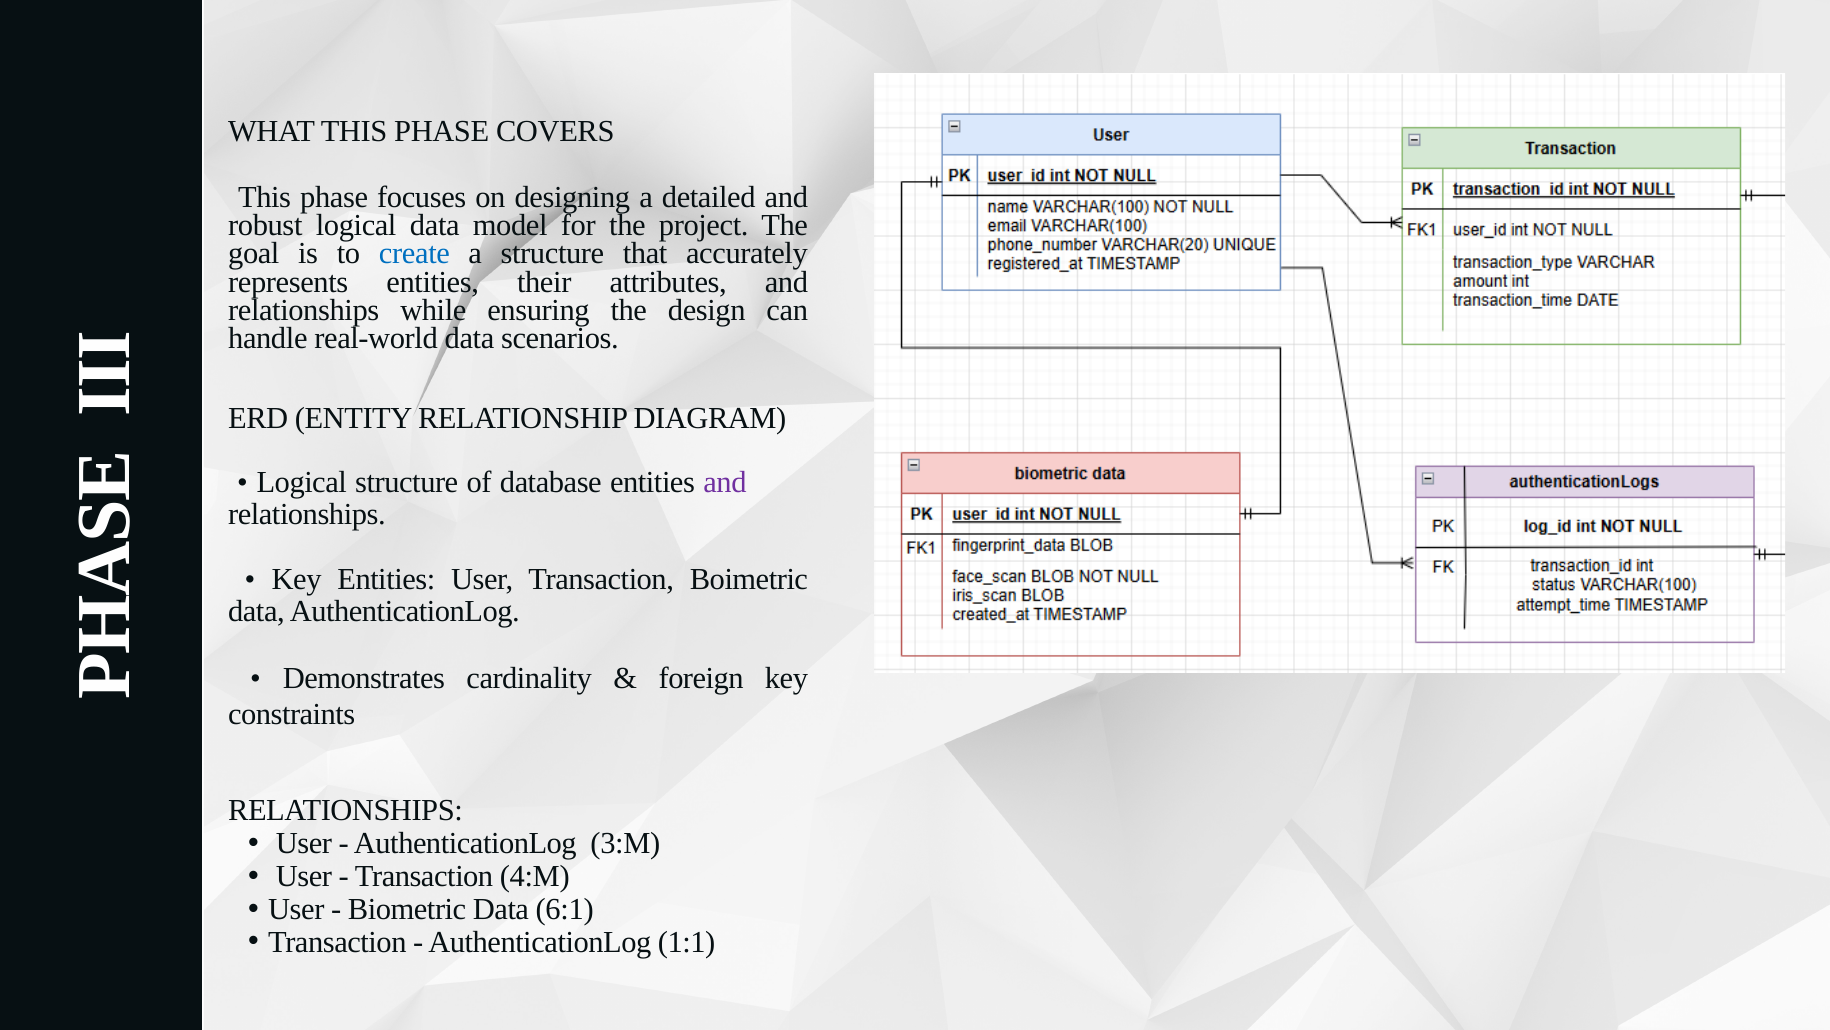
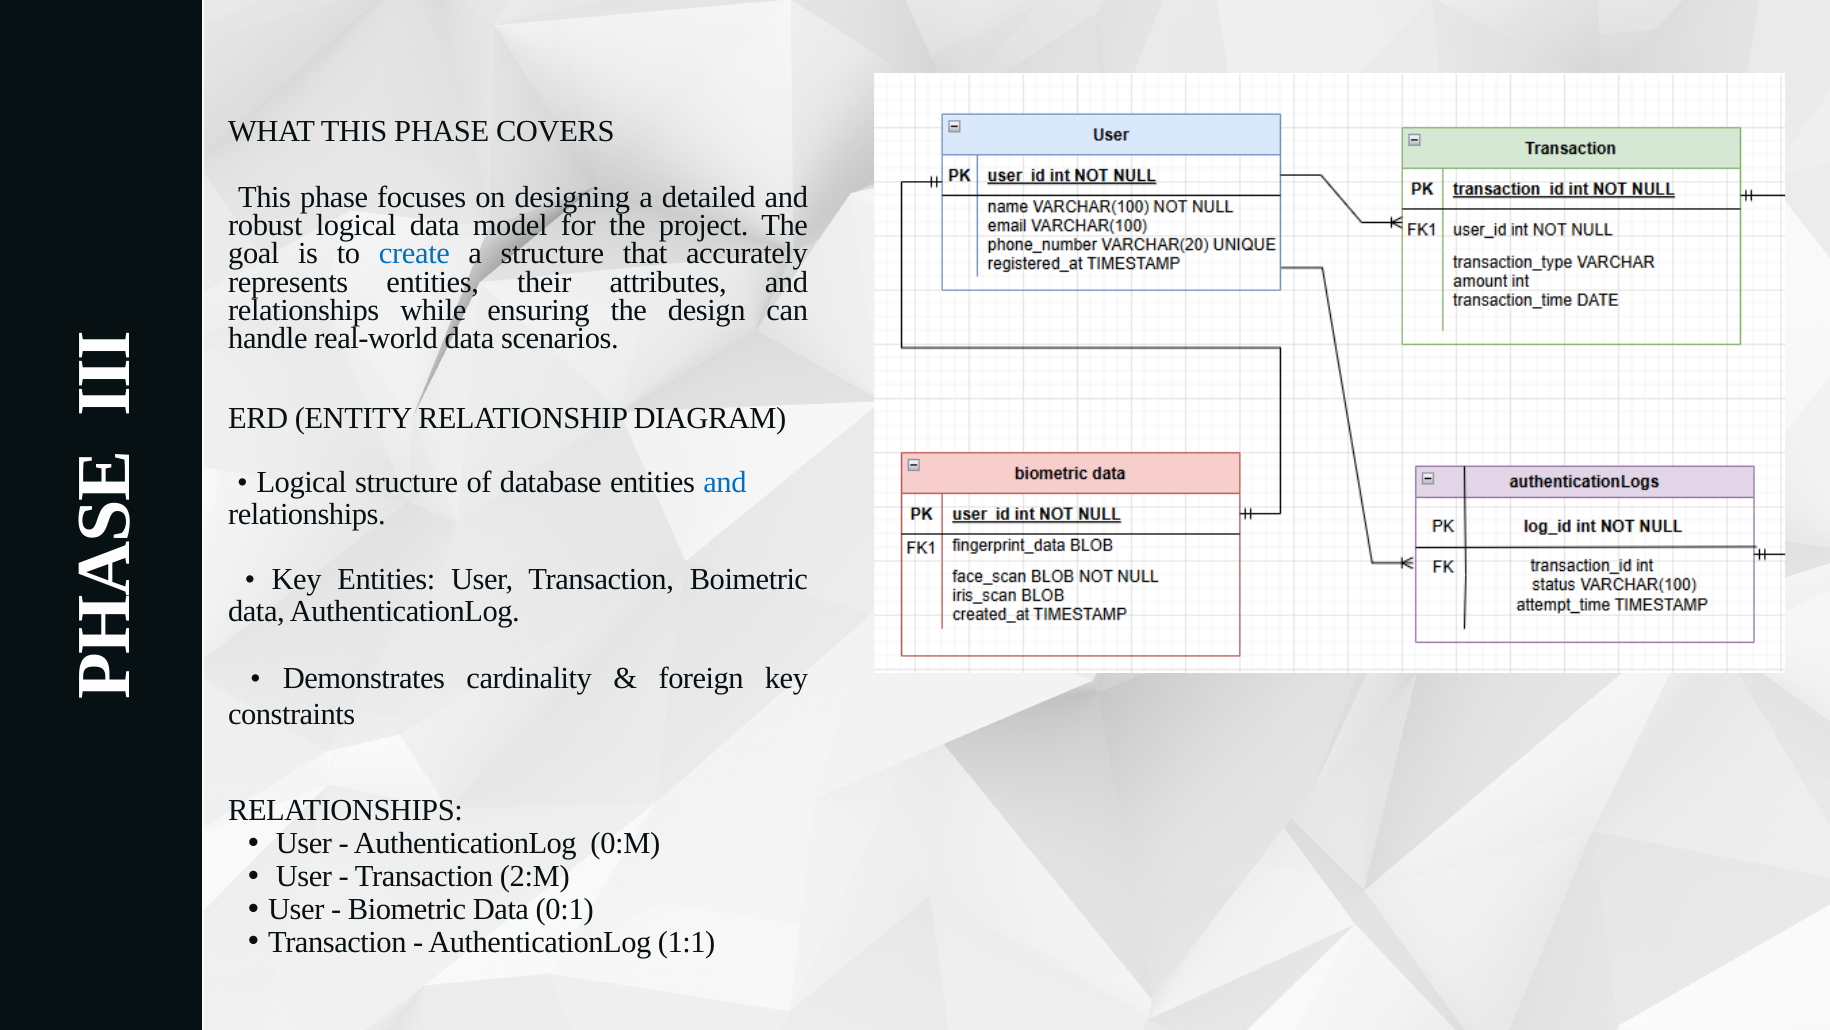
and colour: purple -> blue (725, 483)
3:M: 3:M -> 0:M (625, 843)
4:M: 4:M -> 2:M (535, 876)
6:1: 6:1 -> 0:1 (565, 909)
